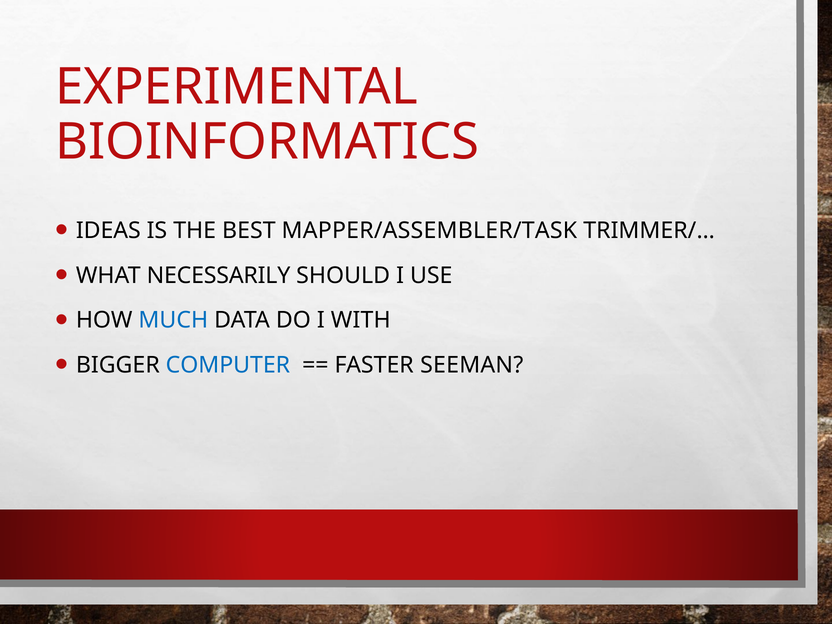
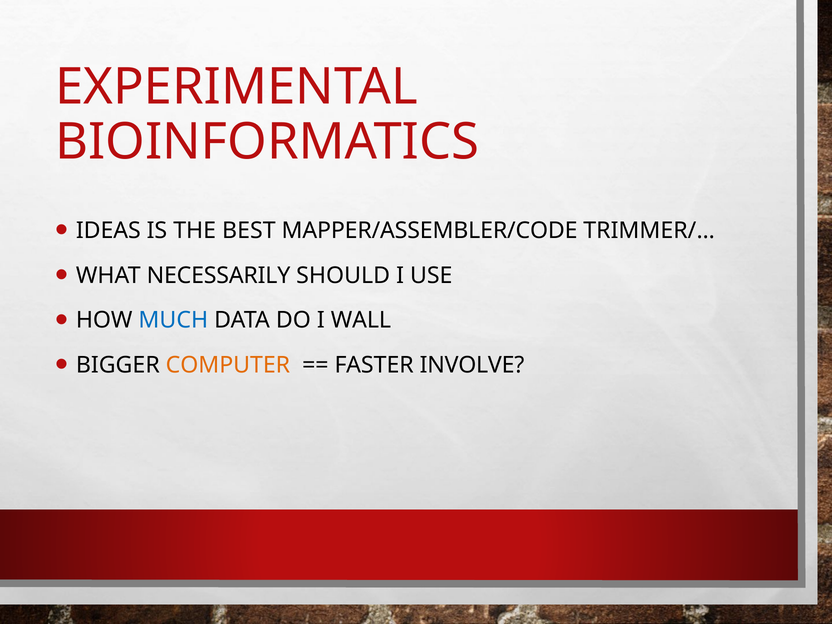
MAPPER/ASSEMBLER/TASK: MAPPER/ASSEMBLER/TASK -> MAPPER/ASSEMBLER/CODE (430, 231)
WITH: WITH -> WALL (361, 320)
COMPUTER colour: blue -> orange (228, 365)
SEEMAN: SEEMAN -> INVOLVE (472, 365)
